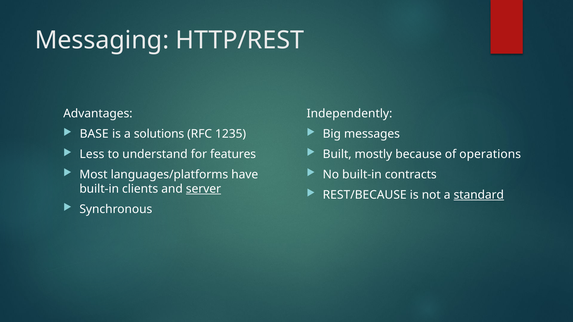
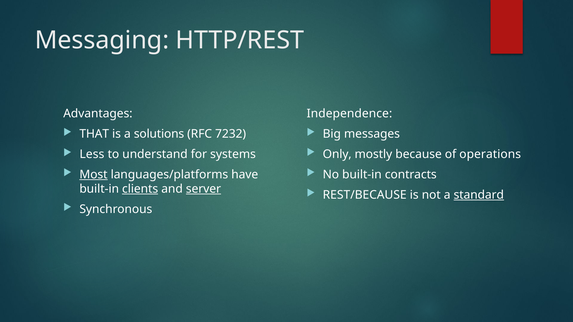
Independently: Independently -> Independence (349, 114)
BASE: BASE -> THAT (94, 134)
1235: 1235 -> 7232 (231, 134)
Built: Built -> Only (337, 154)
features: features -> systems (233, 154)
Most underline: none -> present (93, 175)
clients underline: none -> present (140, 189)
